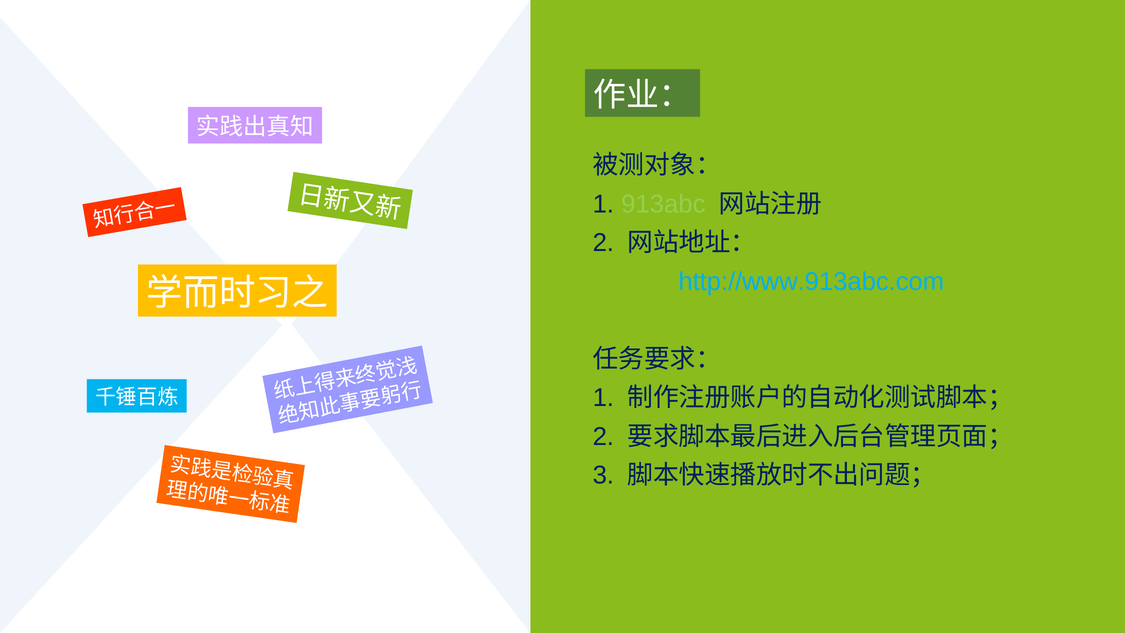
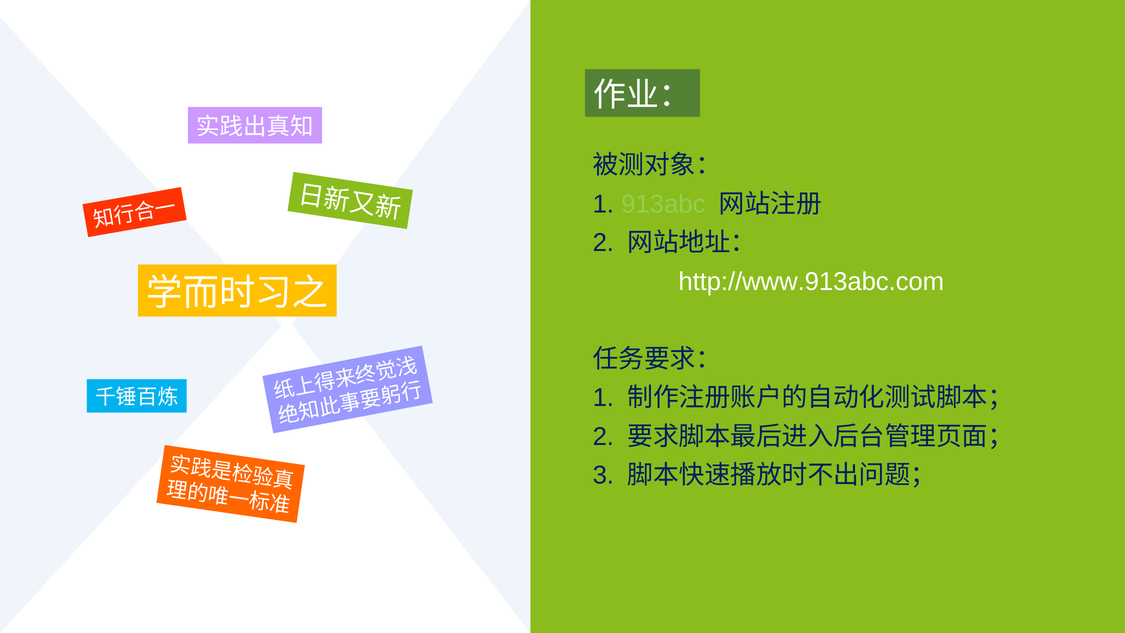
http://www.913abc.com colour: light blue -> white (811, 282)
